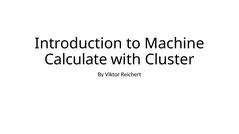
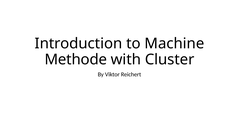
Calculate: Calculate -> Methode (76, 60)
